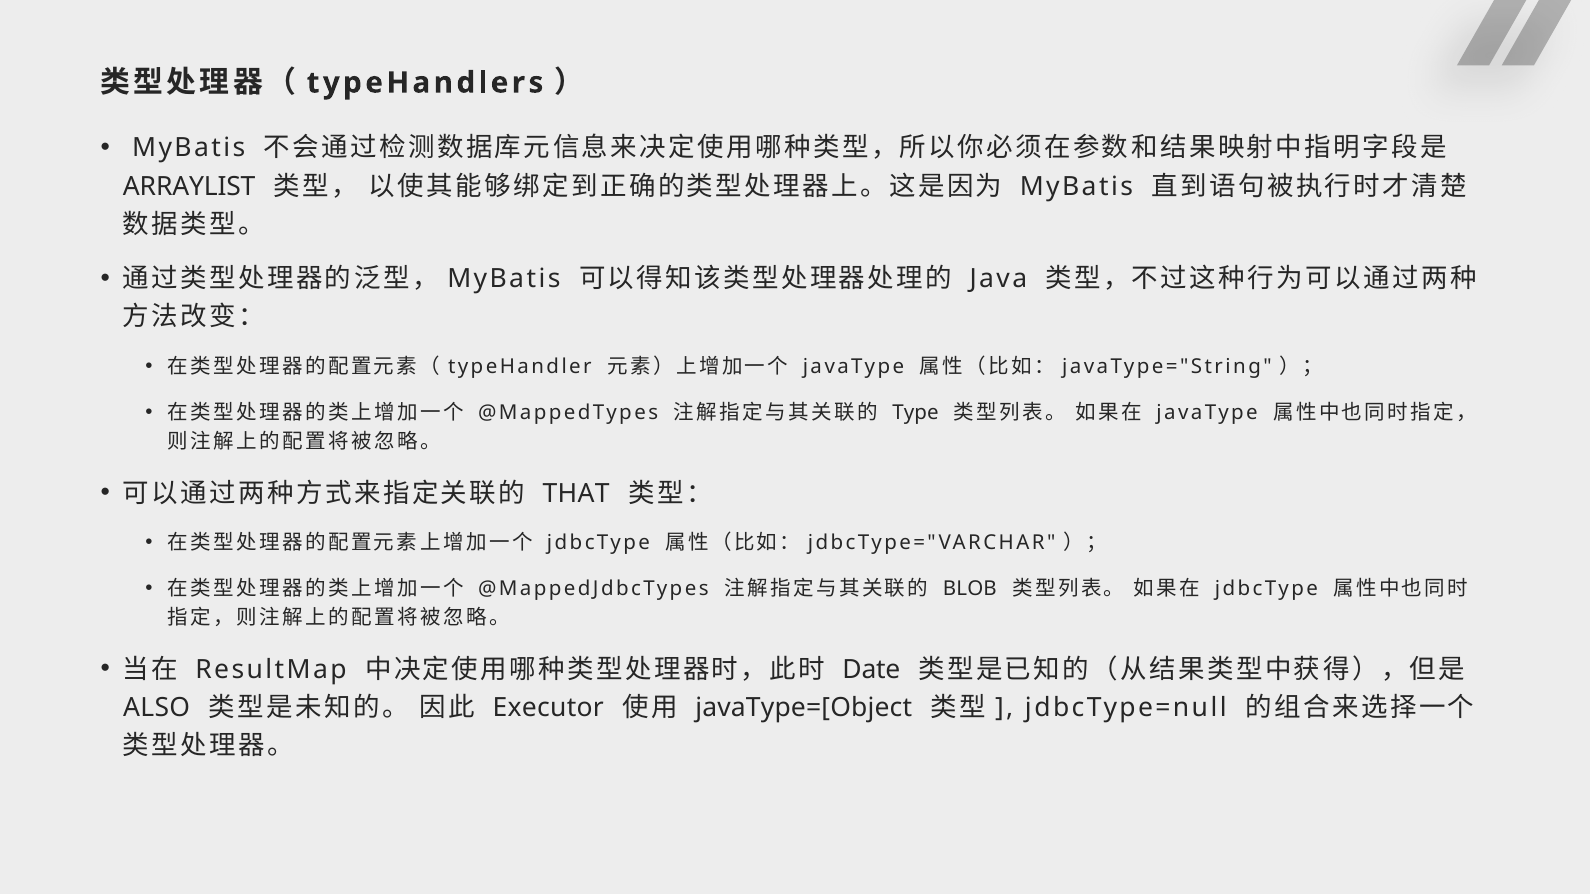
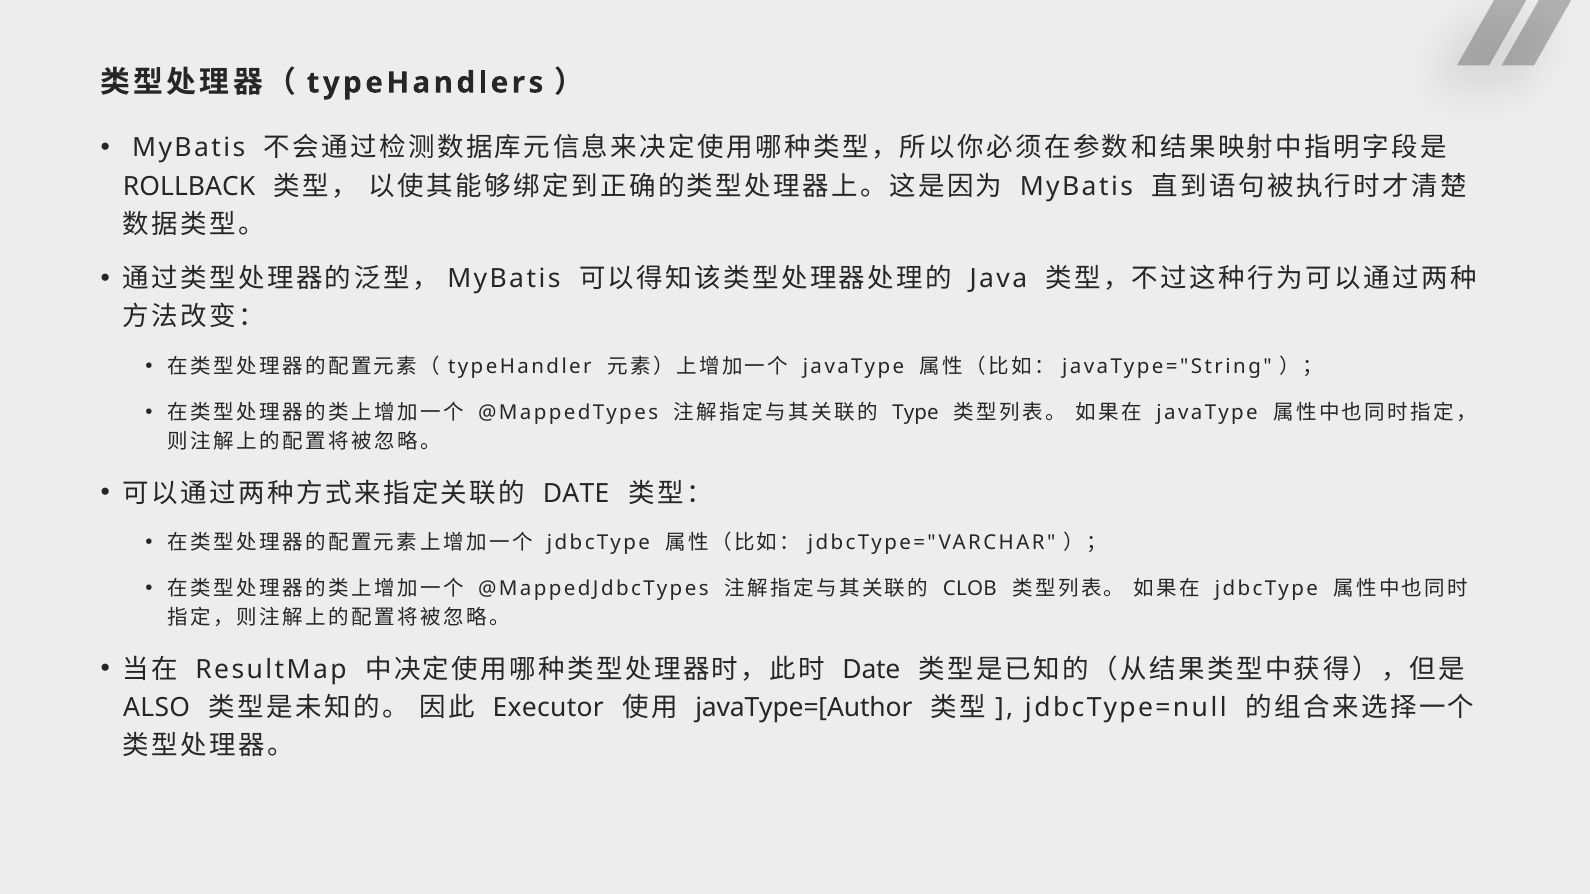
ARRAYLIST: ARRAYLIST -> ROLLBACK (189, 186)
THAT: THAT -> DATE (576, 494)
BLOB: BLOB -> CLOB (970, 589)
javaType=[Object: javaType=[Object -> javaType=[Author (804, 708)
